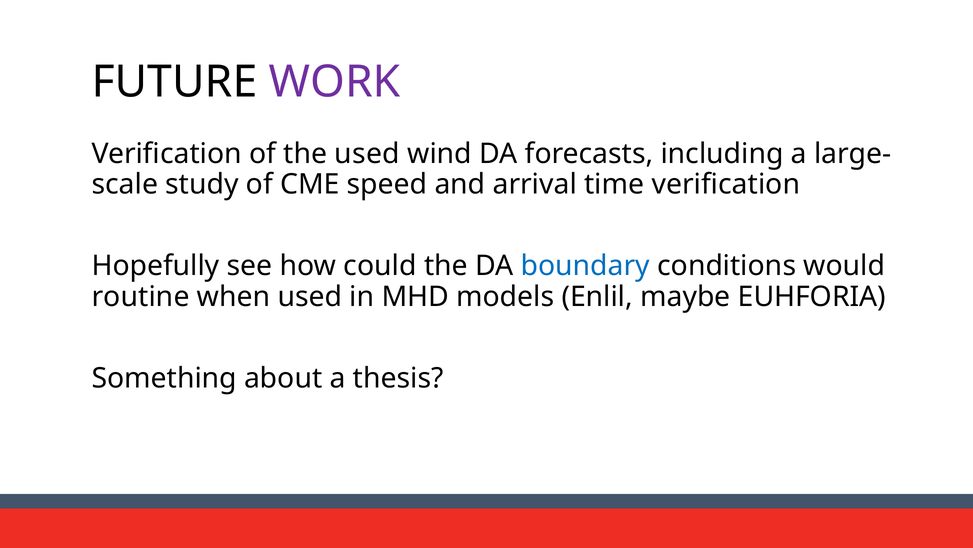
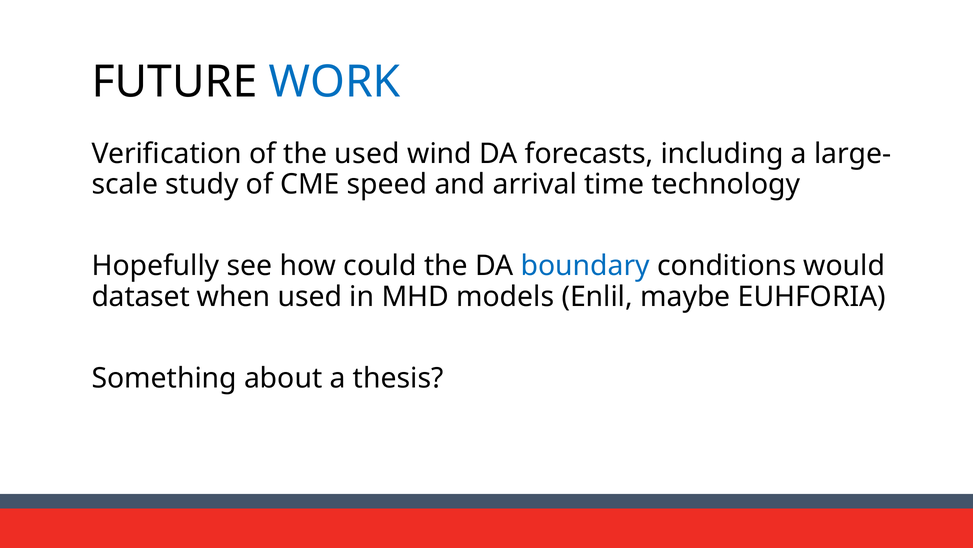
WORK colour: purple -> blue (335, 82)
time verification: verification -> technology (726, 184)
routine: routine -> dataset (141, 296)
